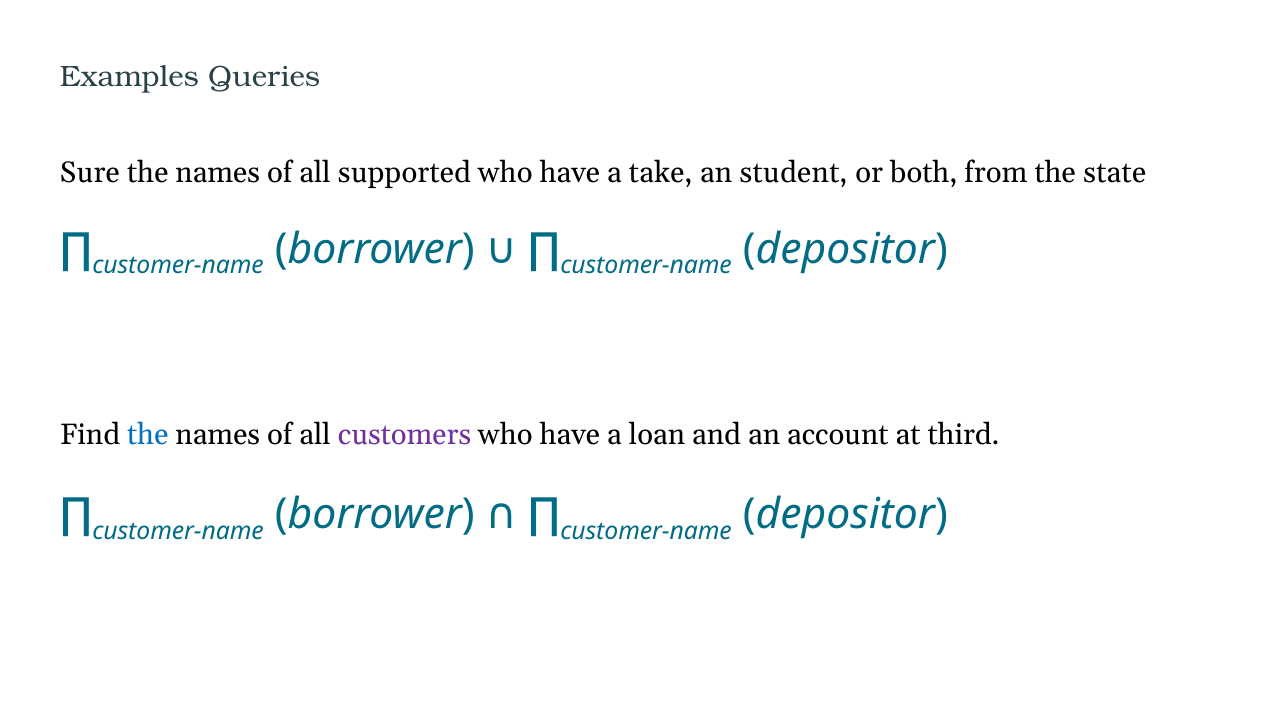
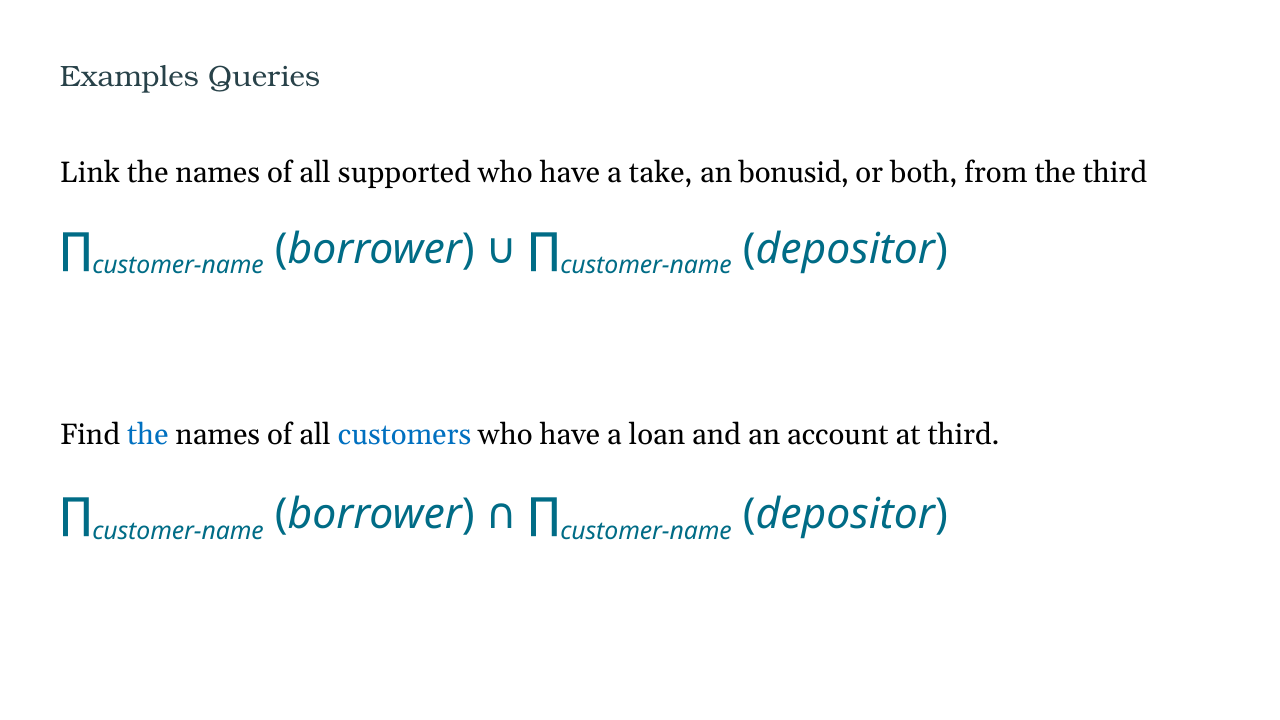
Sure: Sure -> Link (90, 172)
student: student -> bonusid (794, 172)
the state: state -> third (1115, 172)
customers colour: purple -> blue (405, 435)
